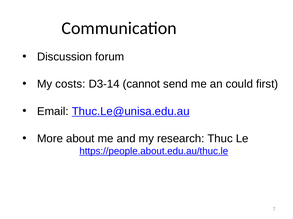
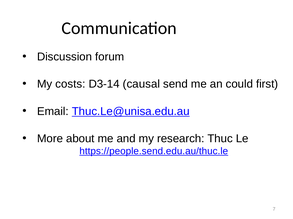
cannot: cannot -> causal (141, 84)
https://people.about.edu.au/thuc.le: https://people.about.edu.au/thuc.le -> https://people.send.edu.au/thuc.le (154, 152)
